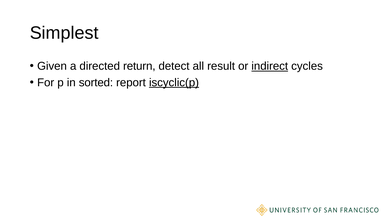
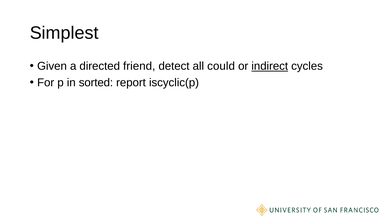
return: return -> friend (139, 66)
result: result -> could (221, 66)
iscyclic(p underline: present -> none (174, 83)
